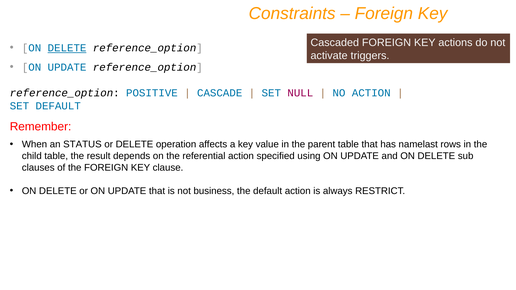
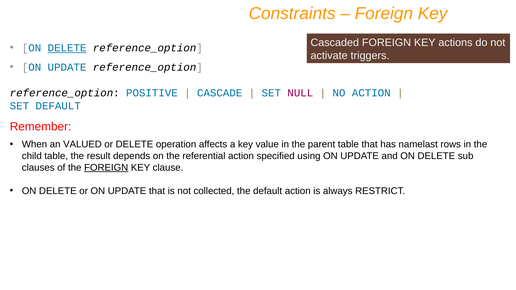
STATUS: STATUS -> VALUED (82, 145)
FOREIGN underline: none -> present (106, 168)
business: business -> collected (214, 191)
